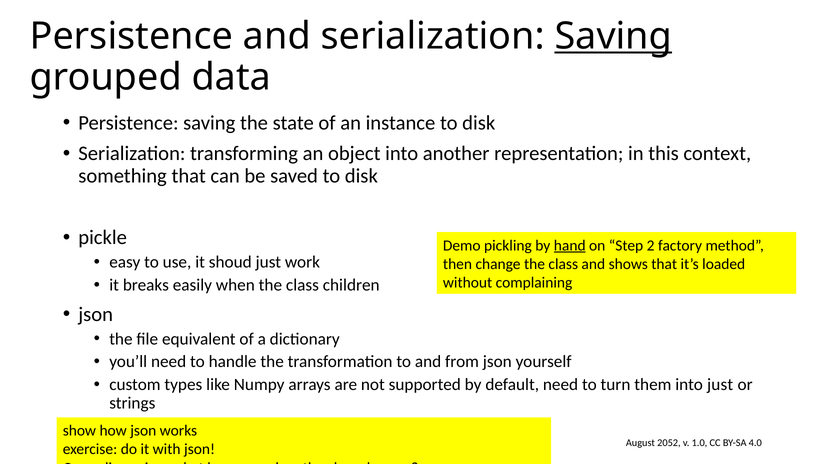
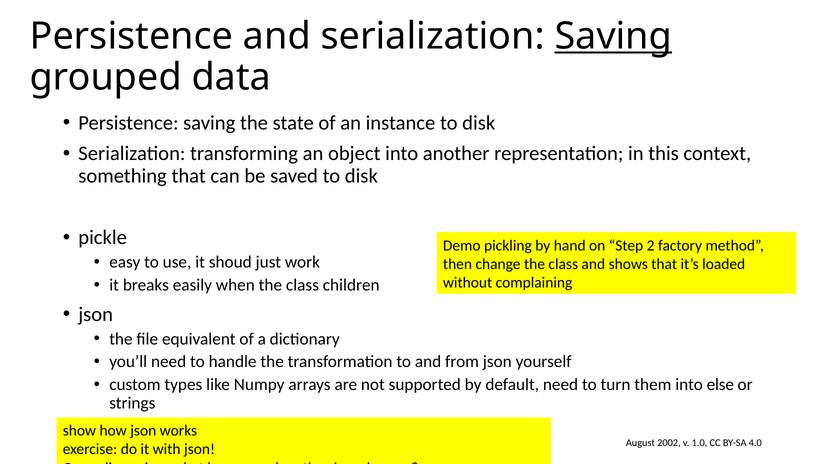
hand underline: present -> none (570, 245)
into just: just -> else (720, 385)
2052: 2052 -> 2002 (669, 443)
